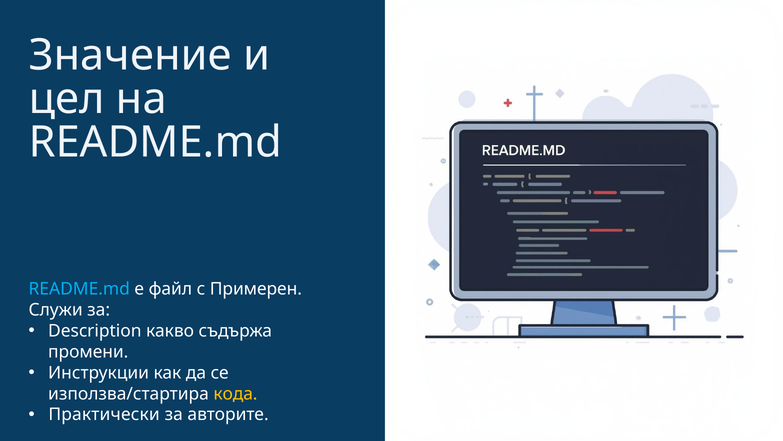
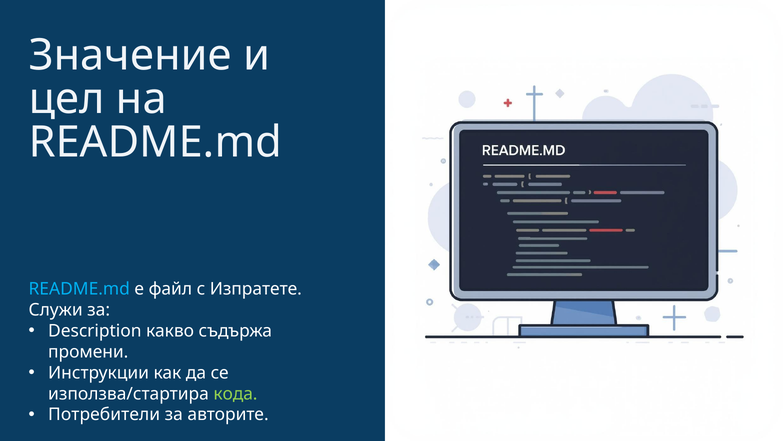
Примерен: Примерен -> Изпратете (256, 289)
кода colour: yellow -> light green (235, 393)
Практически: Практически -> Потребители (104, 414)
